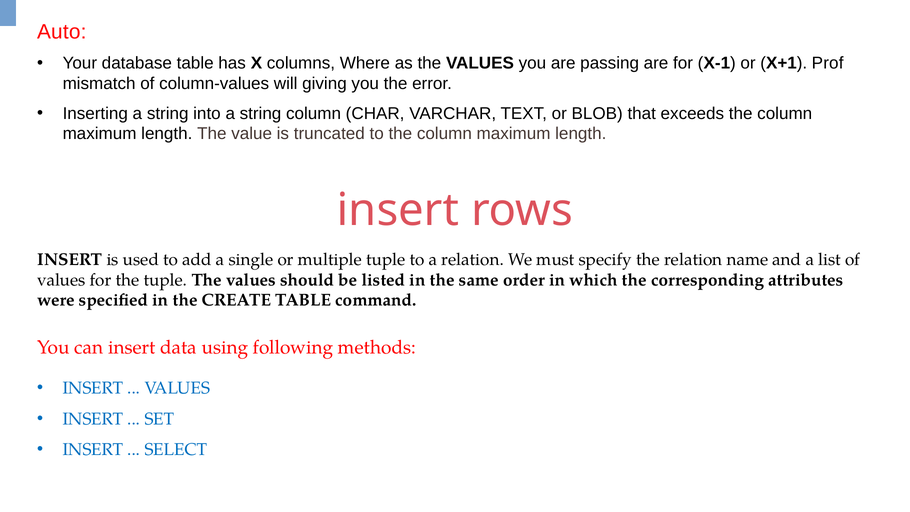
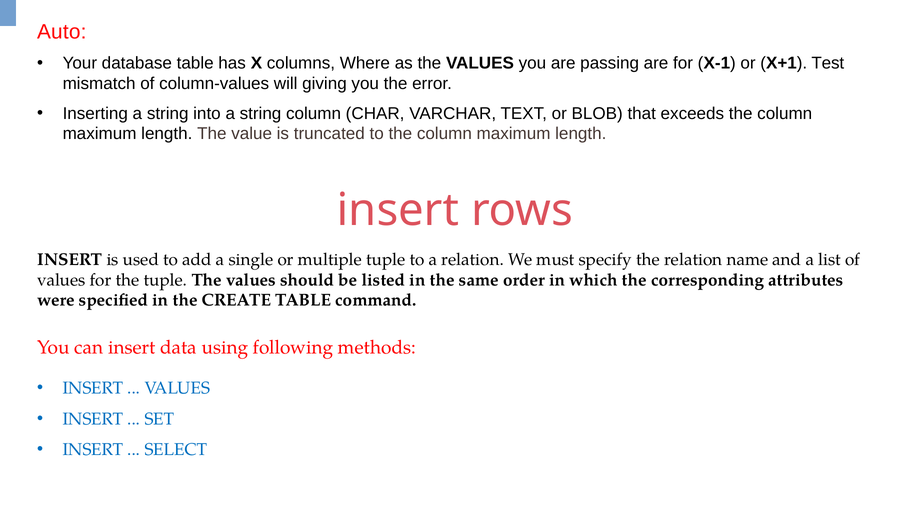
Prof: Prof -> Test (828, 63)
